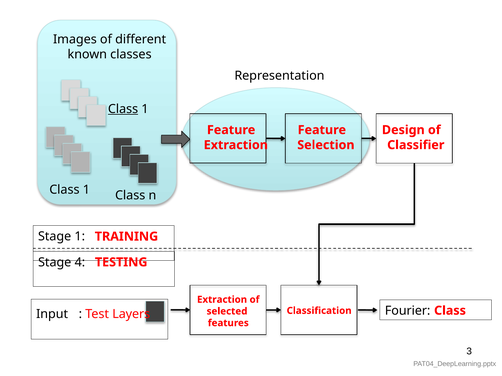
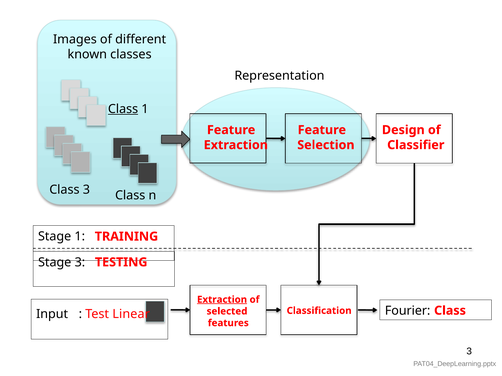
1: 1 -> 3 (86, 190)
Stage 4: 4 -> 3 (80, 263)
Extraction underline: none -> present (222, 300)
Layers: Layers -> Linear (131, 315)
